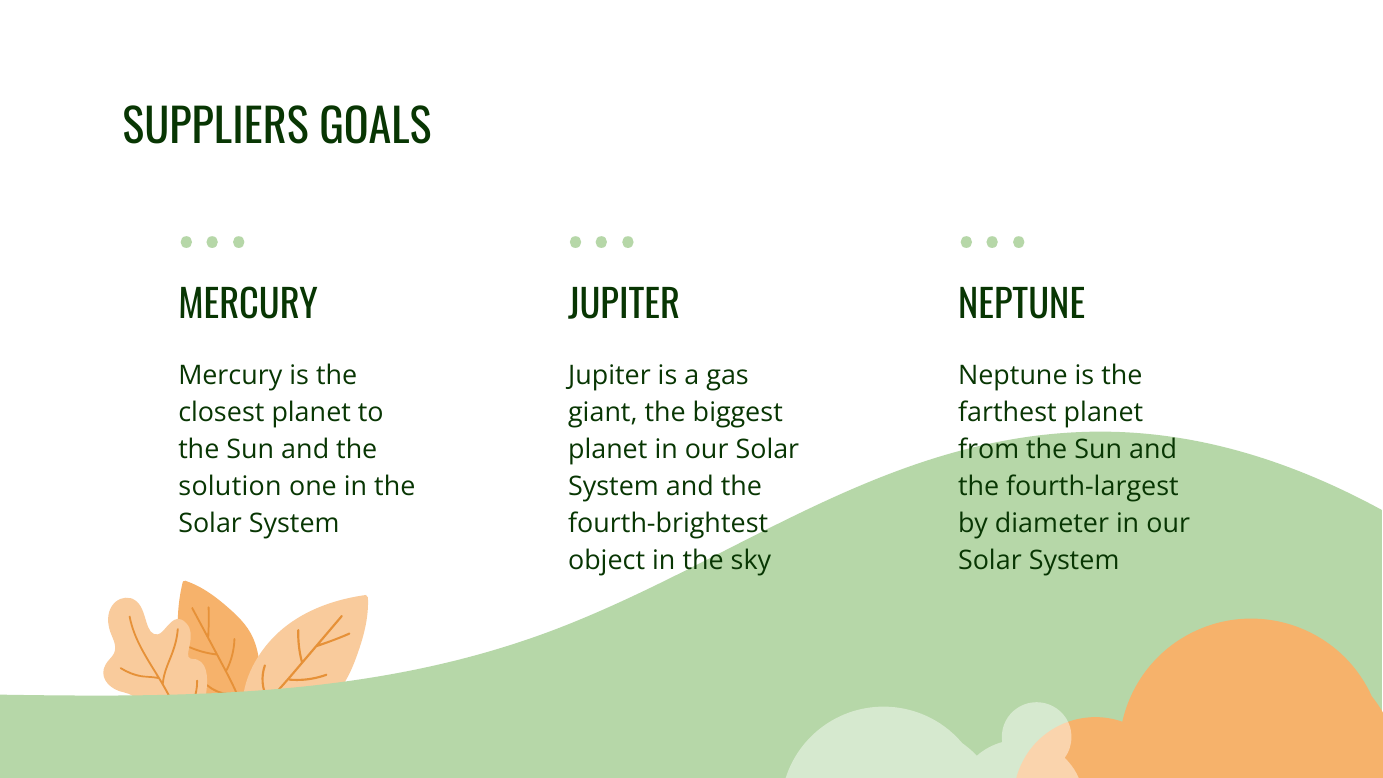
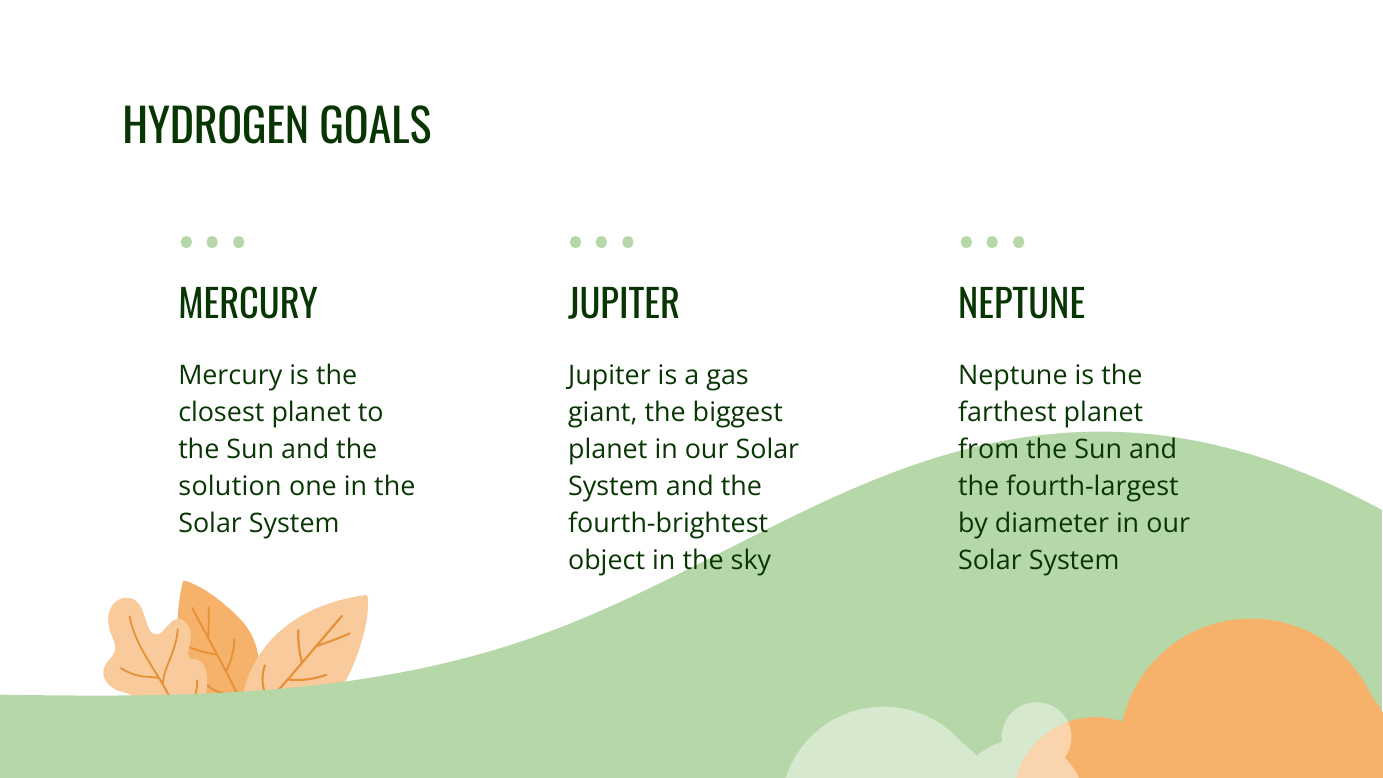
SUPPLIERS: SUPPLIERS -> HYDROGEN (216, 128)
